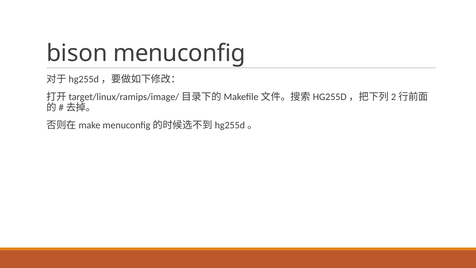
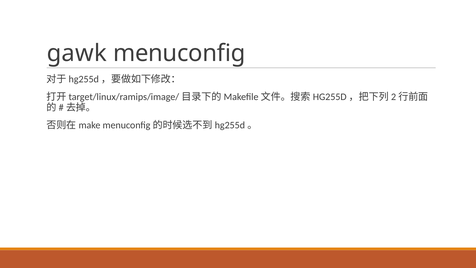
bison: bison -> gawk (77, 53)
